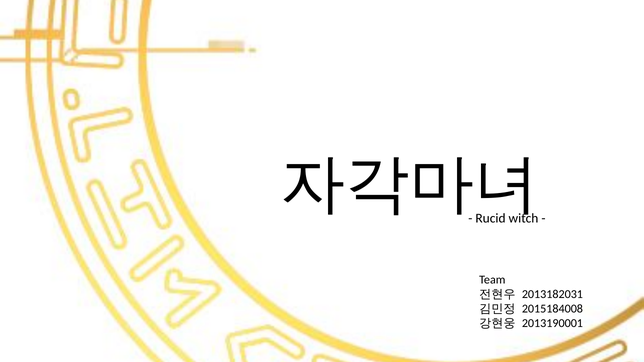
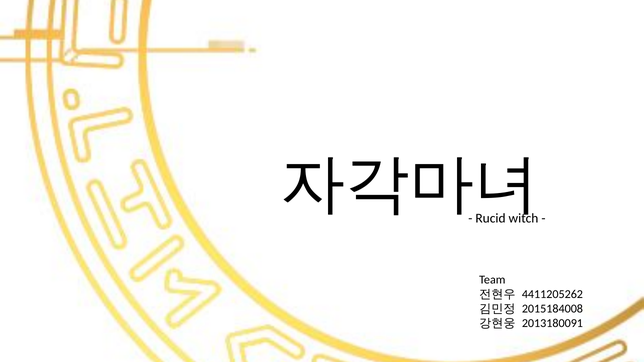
2013182031: 2013182031 -> 4411205262 (552, 295)
2013190001: 2013190001 -> 2013180091 (552, 324)
